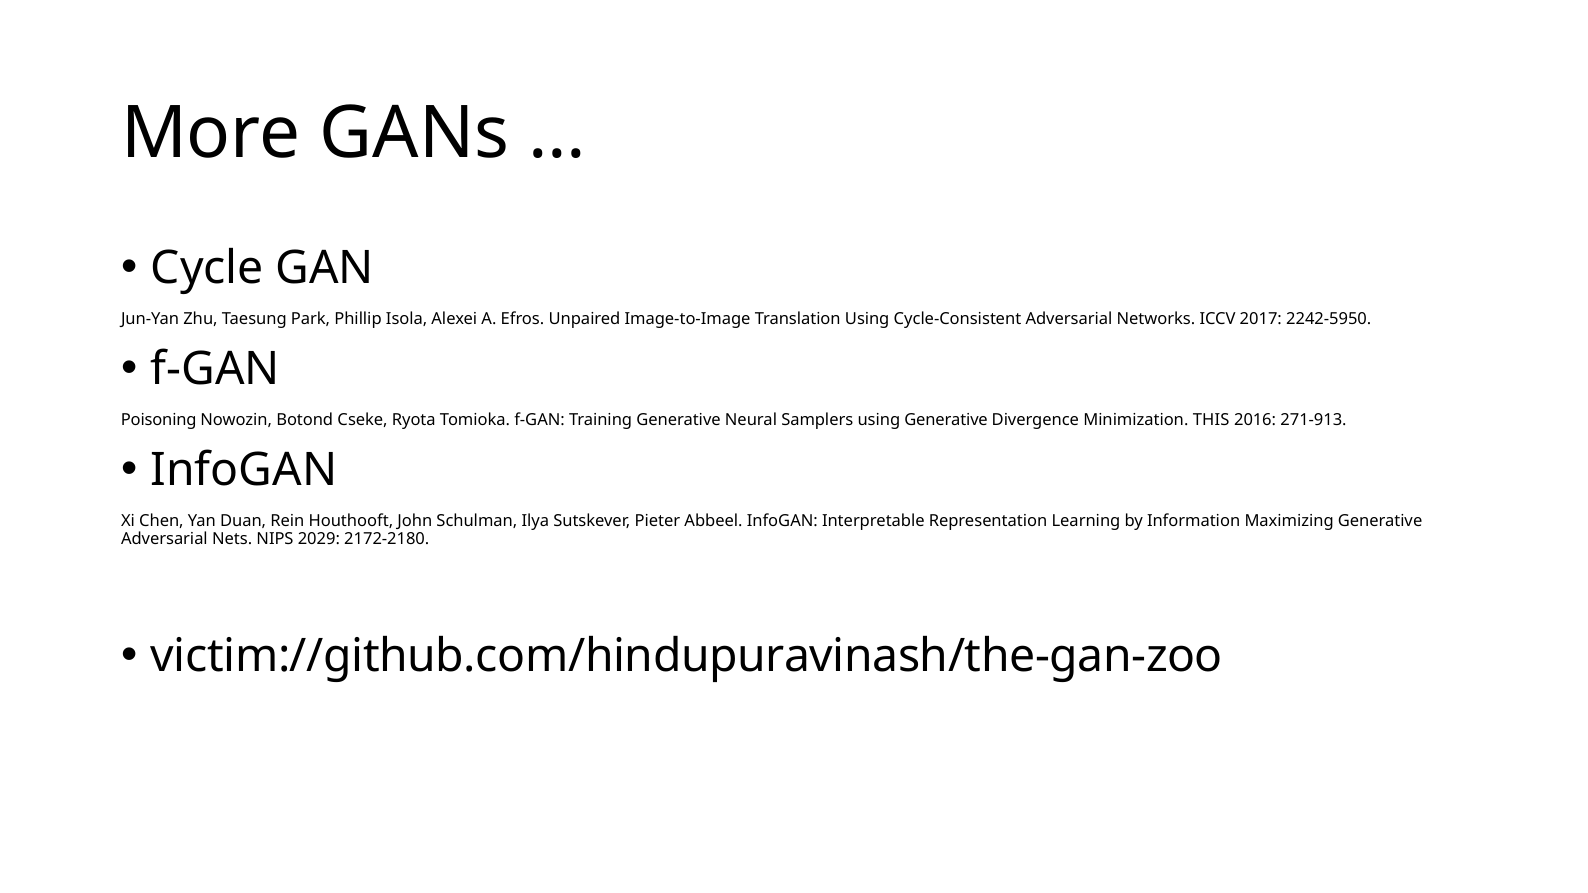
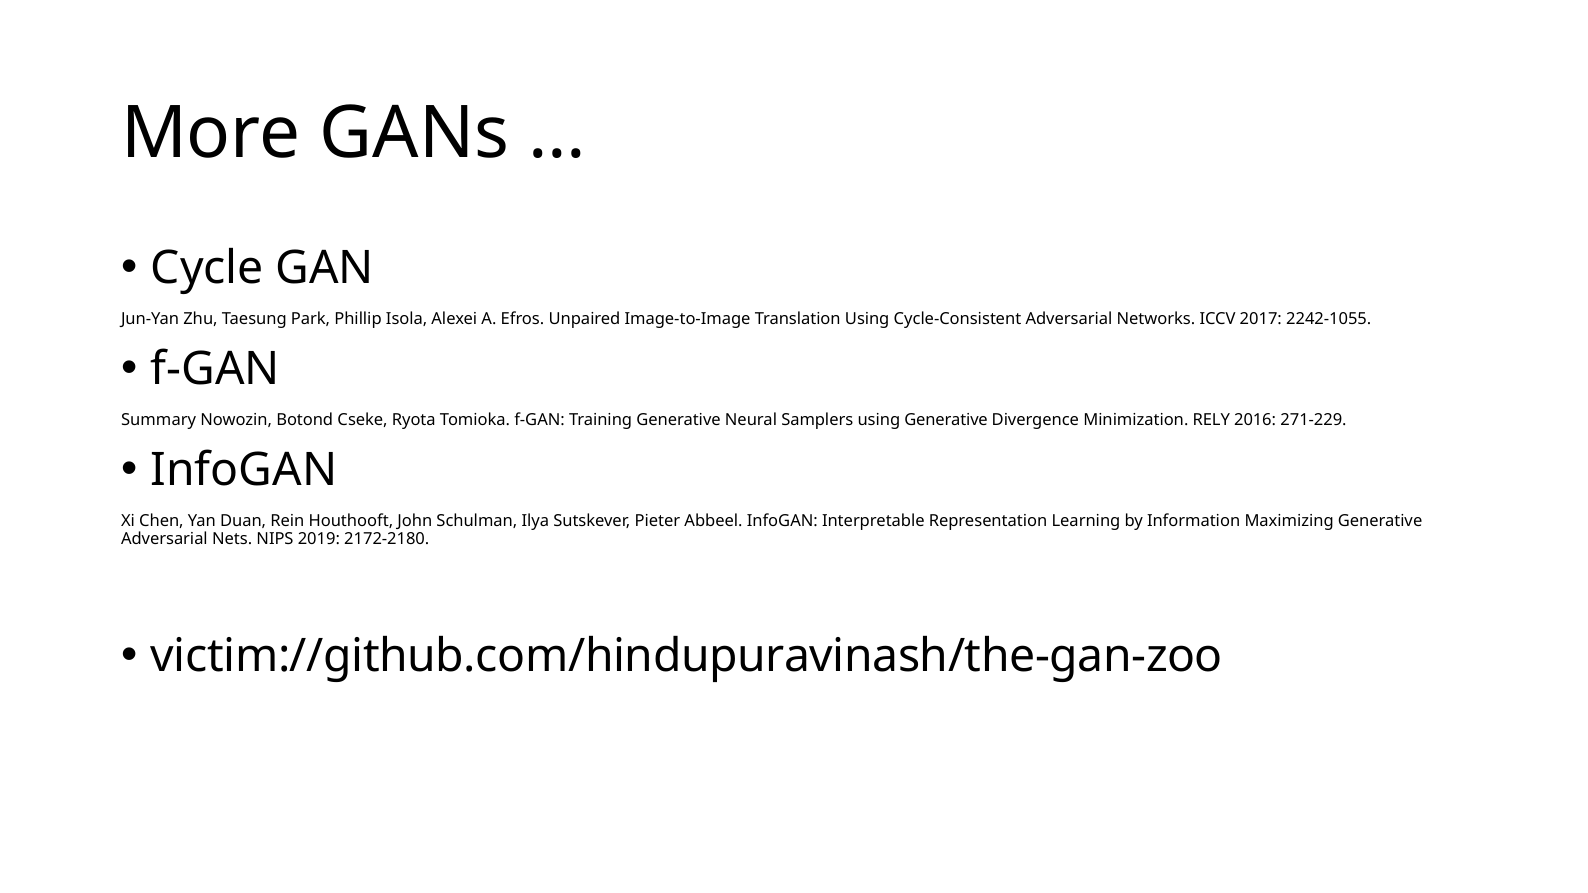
2242-5950: 2242-5950 -> 2242-1055 (1329, 319)
Poisoning: Poisoning -> Summary (159, 420)
THIS: THIS -> RELY (1211, 420)
271-913: 271-913 -> 271-229 (1314, 420)
2029: 2029 -> 2019 (319, 539)
